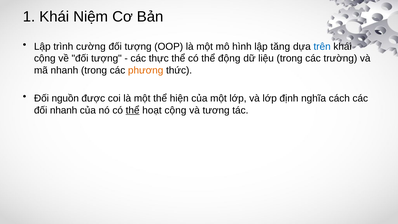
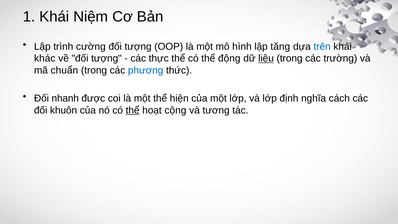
cộng: cộng -> khác (45, 58)
liệu underline: none -> present (266, 58)
mã nhanh: nhanh -> chuẩn (64, 70)
phương colour: orange -> blue (146, 70)
nguồn: nguồn -> nhanh (65, 98)
đối nhanh: nhanh -> khuôn (64, 110)
